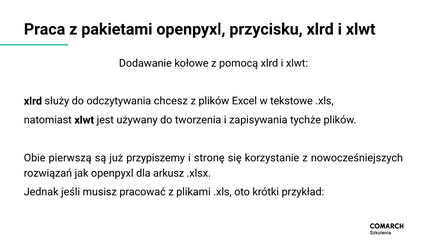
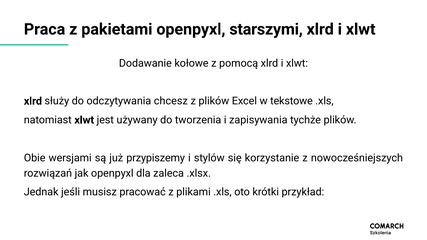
przycisku: przycisku -> starszymi (266, 29)
pierwszą: pierwszą -> wersjami (70, 158)
stronę: stronę -> stylów (209, 158)
arkusz: arkusz -> zaleca (169, 173)
